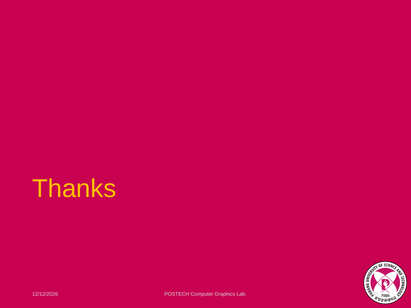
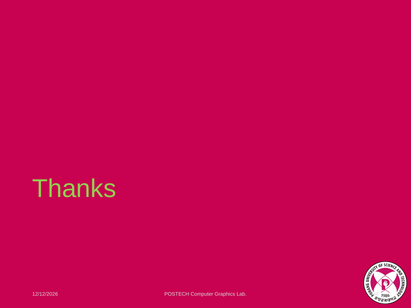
Thanks colour: yellow -> light green (74, 189)
